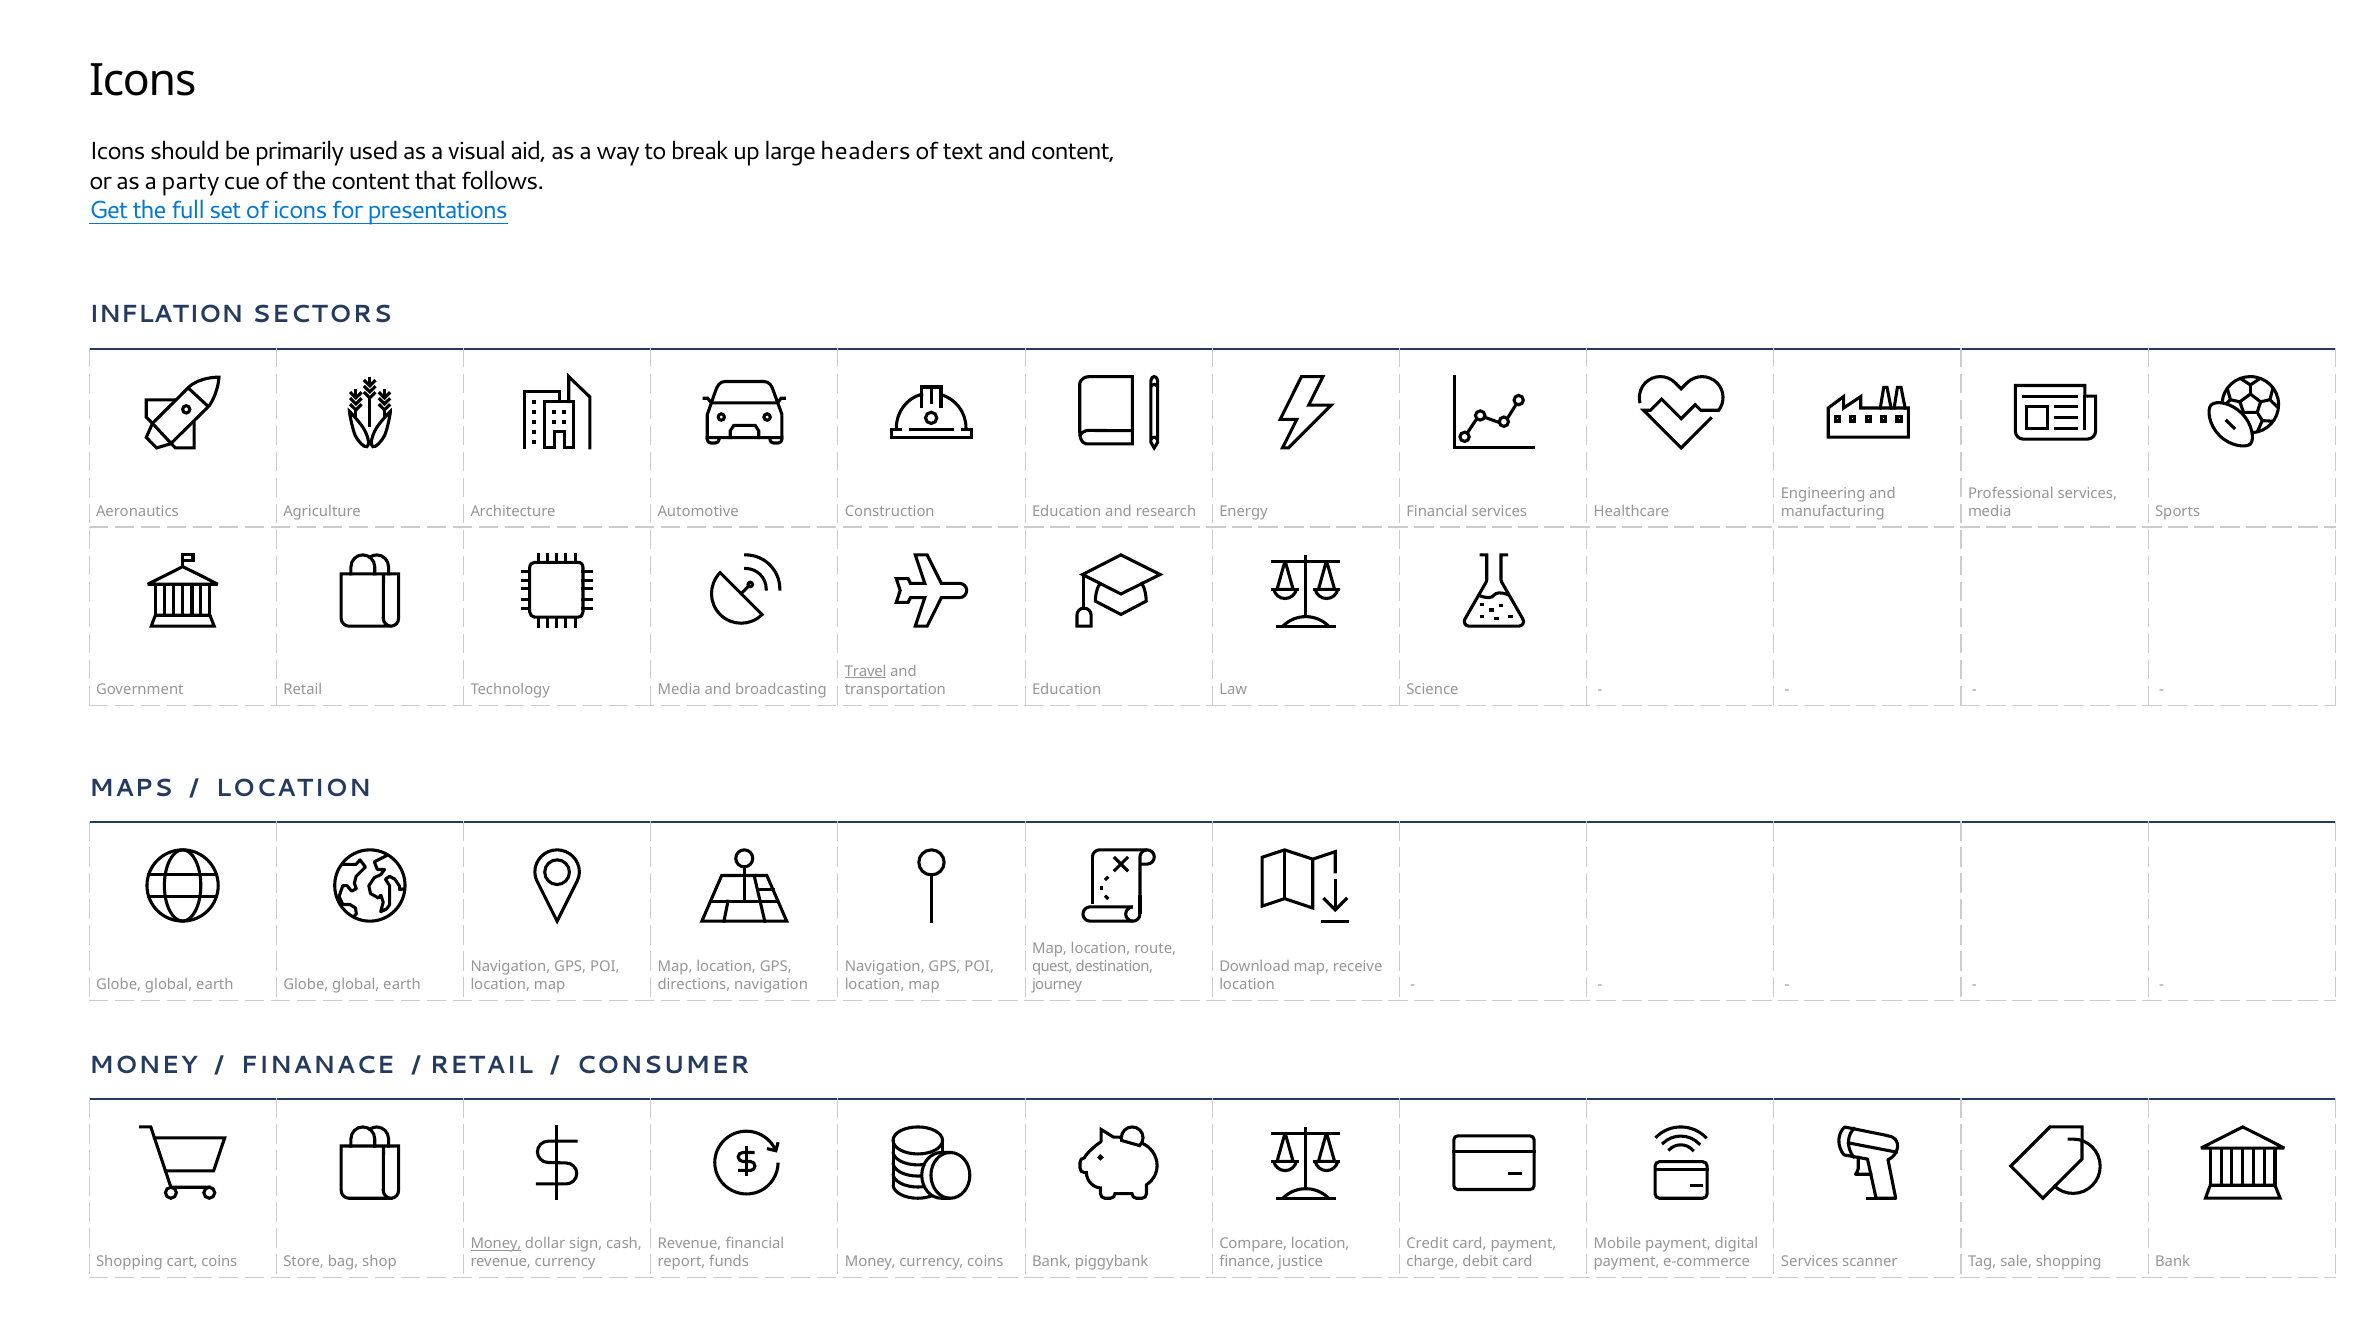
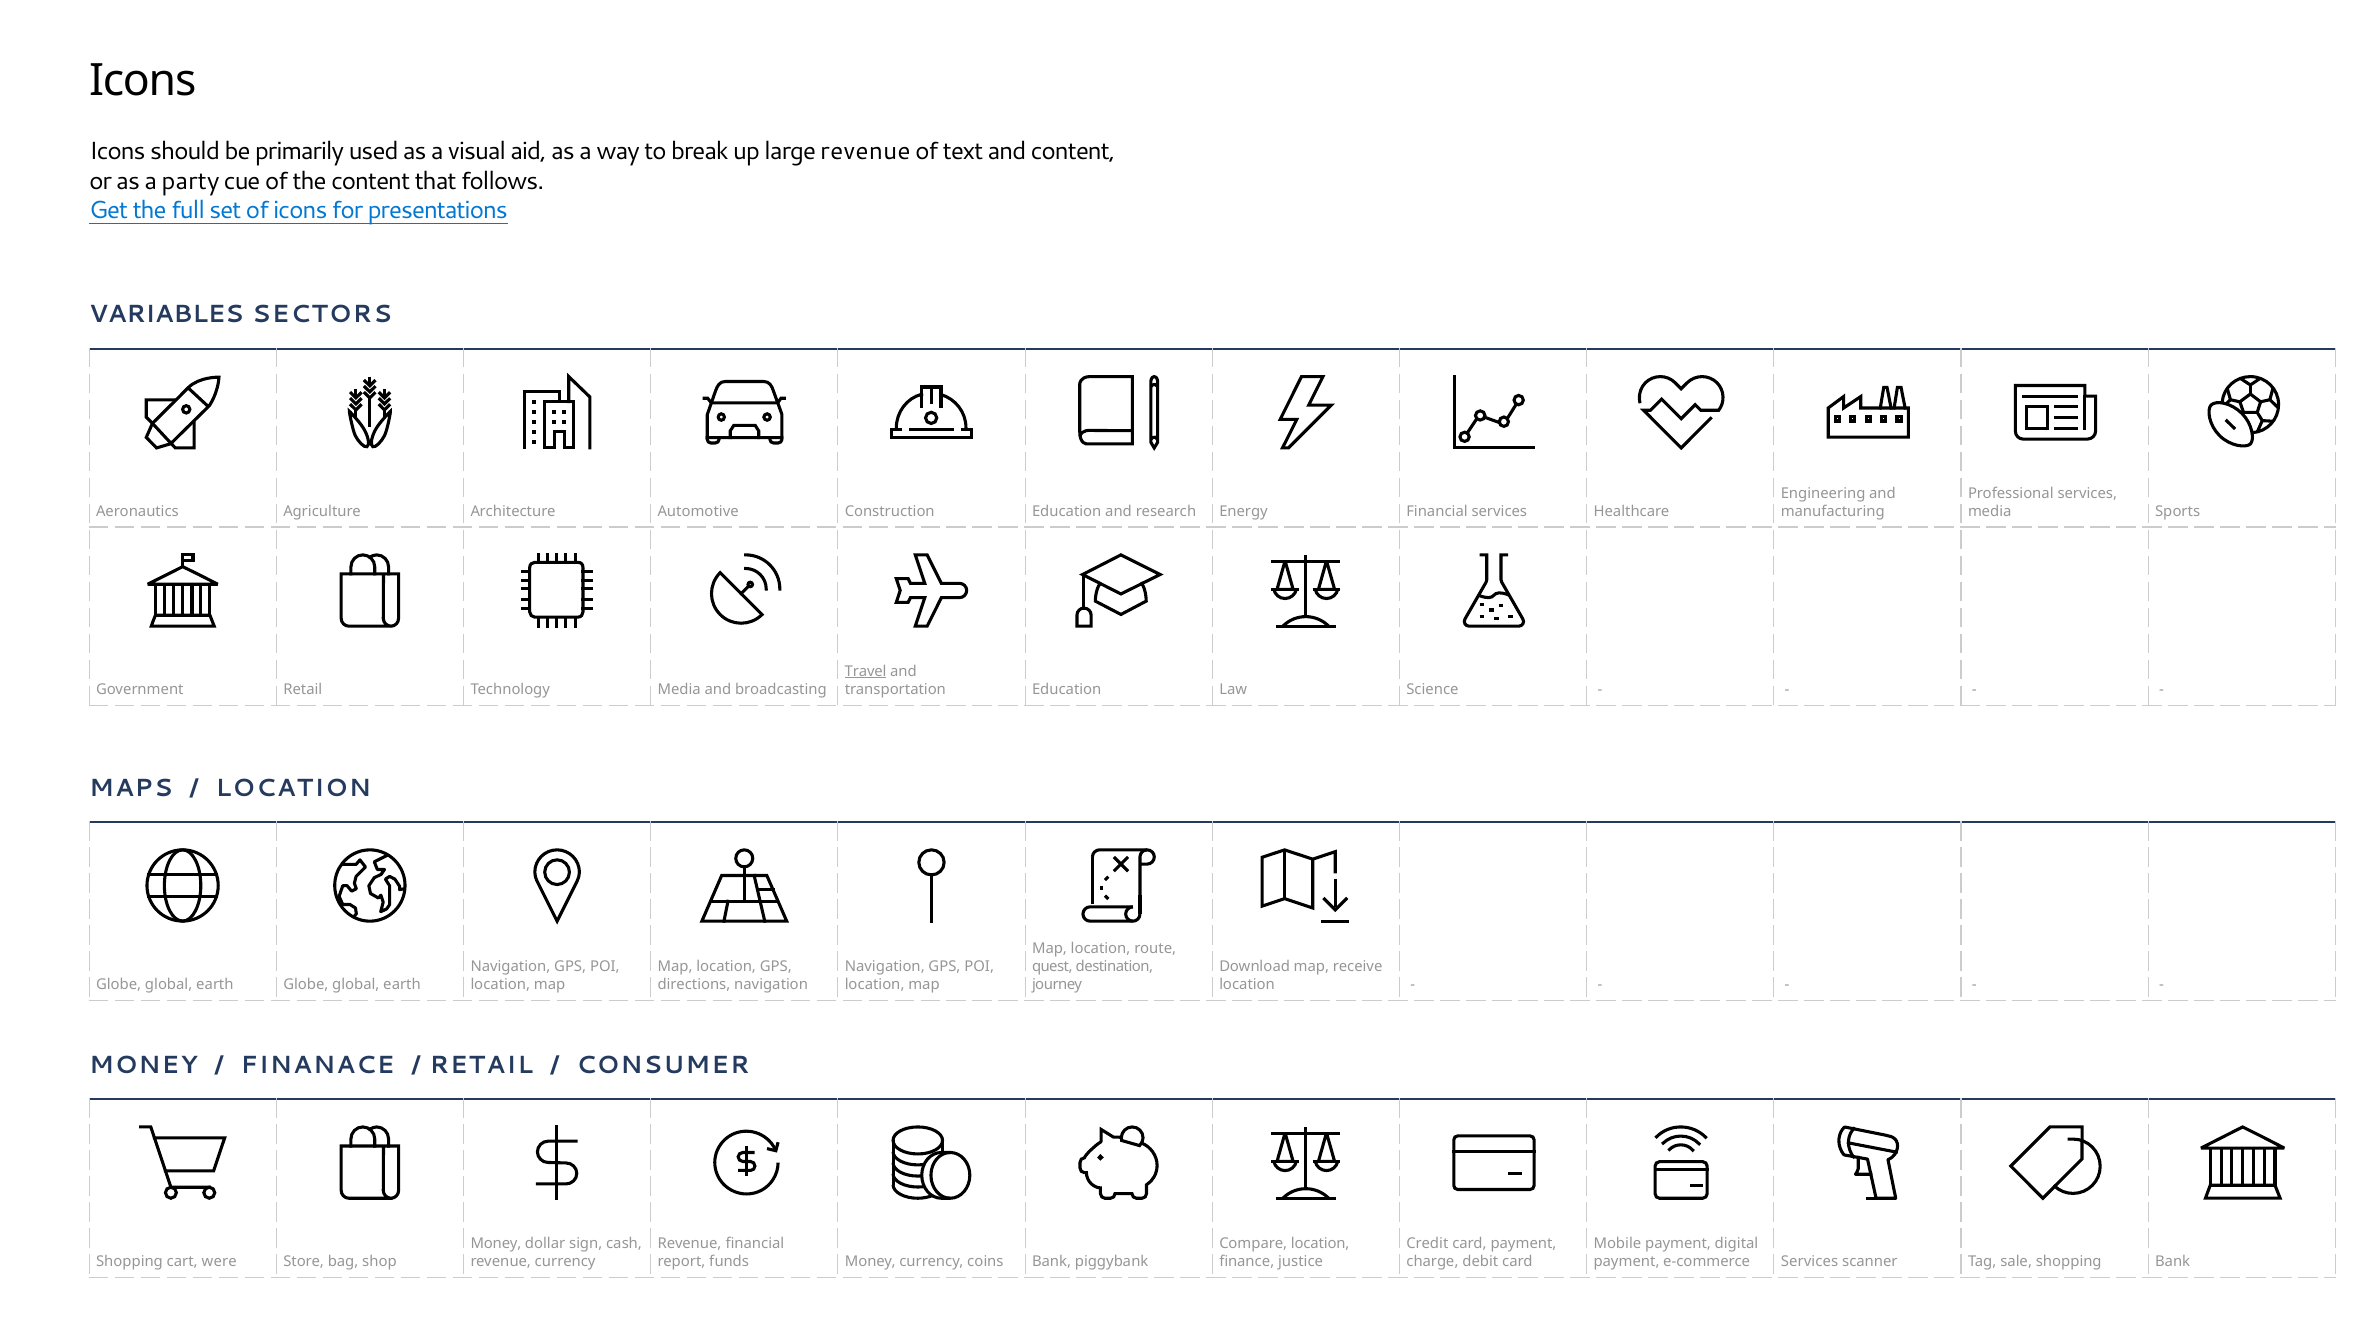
large headers: headers -> revenue (866, 151)
INFLATION: INFLATION -> VARIABLES (166, 315)
Money underline: present -> none (496, 1244)
cart coins: coins -> were (219, 1262)
